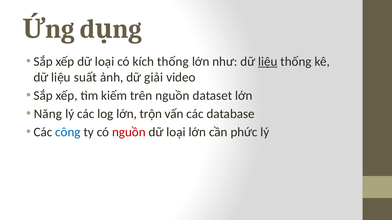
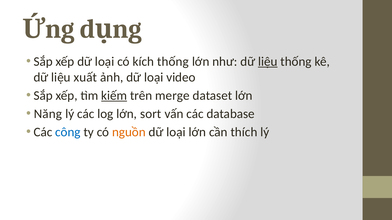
suất: suất -> xuất (85, 77)
ảnh dữ giải: giải -> loại (154, 77)
kiếm underline: none -> present (114, 96)
trên nguồn: nguồn -> merge (172, 96)
trộn: trộn -> sort (151, 114)
nguồn colour: red -> orange (129, 132)
phức: phức -> thích (244, 132)
